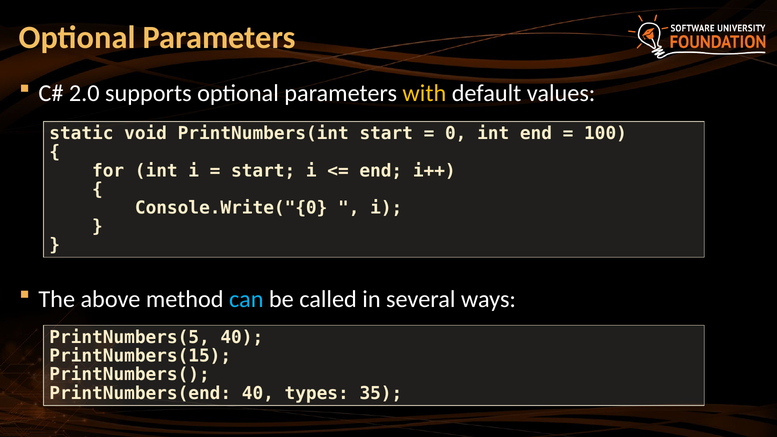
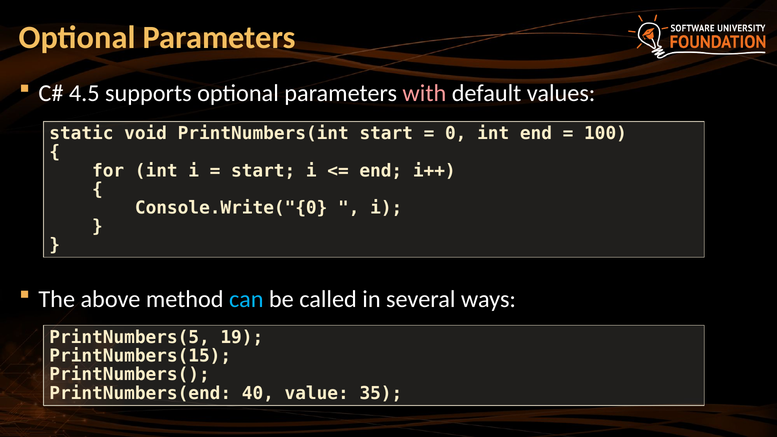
2.0: 2.0 -> 4.5 (84, 93)
with colour: yellow -> pink (424, 93)
PrintNumbers(5 40: 40 -> 19 (242, 337)
types: types -> value (317, 393)
